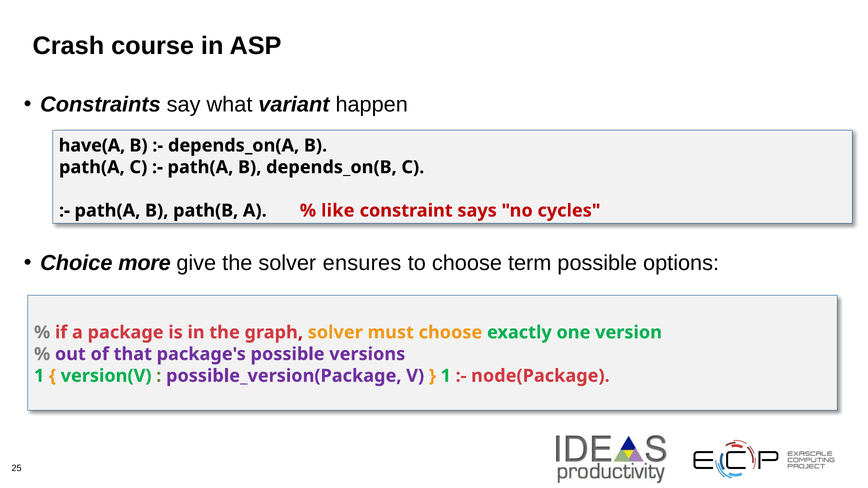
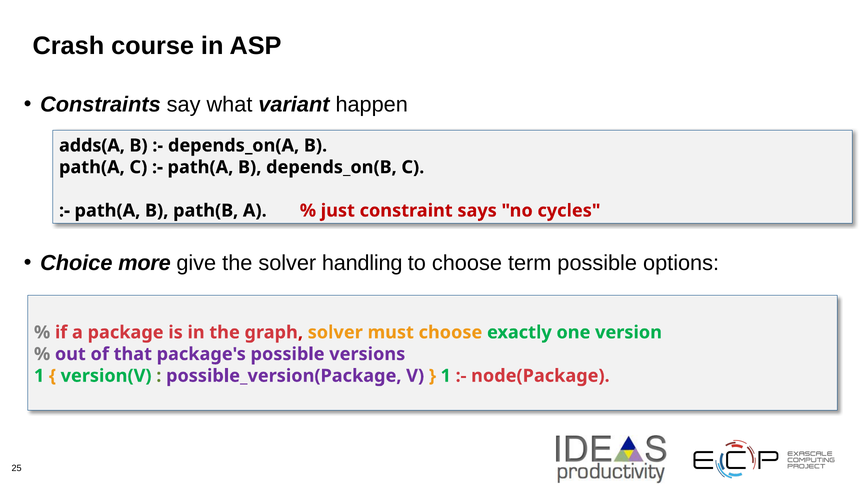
have(A: have(A -> adds(A (92, 146)
like: like -> just (338, 211)
ensures: ensures -> handling (362, 263)
